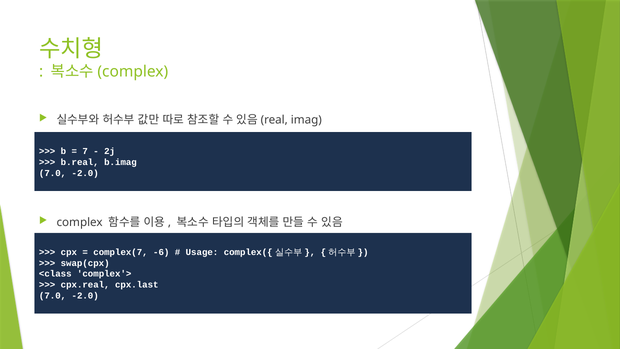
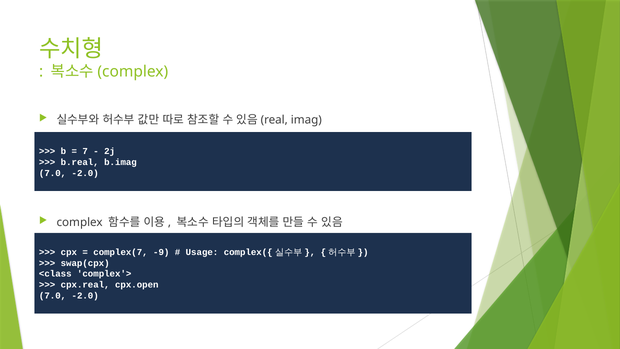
-6: -6 -> -9 (161, 252)
cpx.last: cpx.last -> cpx.open (137, 285)
